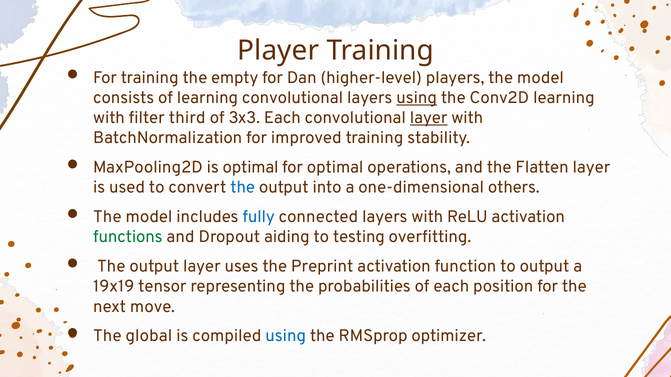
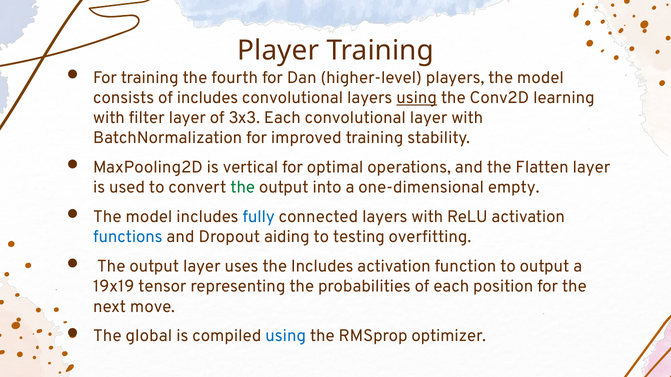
empty: empty -> fourth (235, 78)
of learning: learning -> includes (208, 98)
filter third: third -> layer (187, 118)
layer underline: present -> none (429, 118)
is optimal: optimal -> vertical (250, 167)
the colour: blue -> green (243, 188)
others: others -> empty (514, 188)
functions colour: green -> blue (128, 237)
the Preprint: Preprint -> Includes (322, 267)
